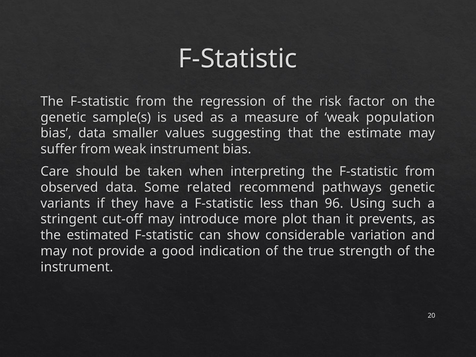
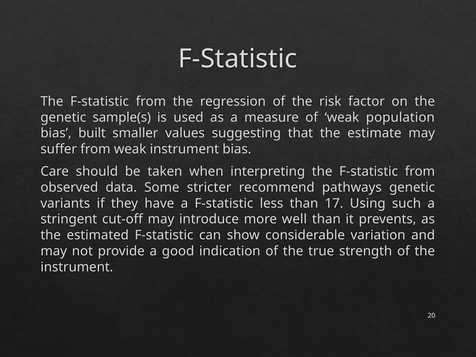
bias data: data -> built (92, 133)
related: related -> stricter (209, 188)
96: 96 -> 17 (334, 203)
plot: plot -> well (294, 219)
